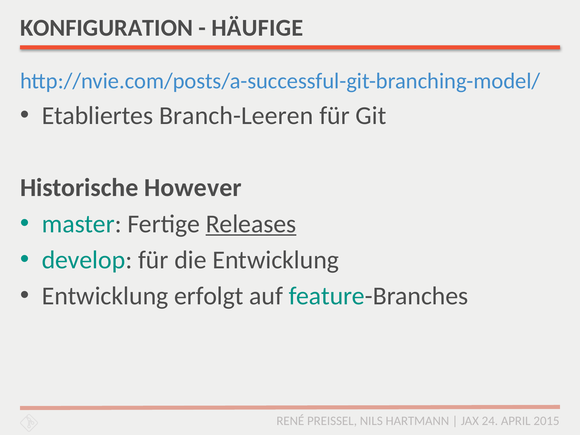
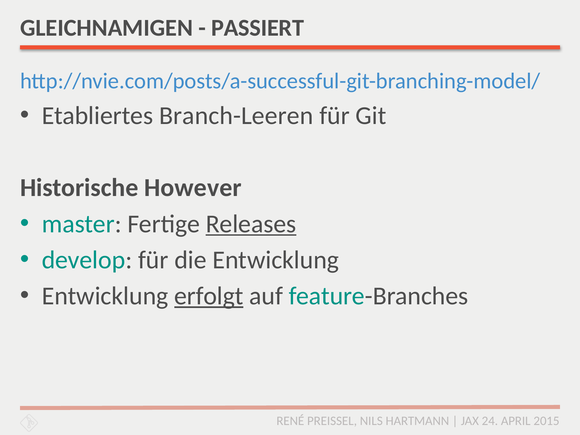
KONFIGURATION: KONFIGURATION -> GLEICHNAMIGEN (106, 28)
HÄUFIGE: HÄUFIGE -> PASSIERT (258, 28)
erfolgt underline: none -> present (209, 296)
